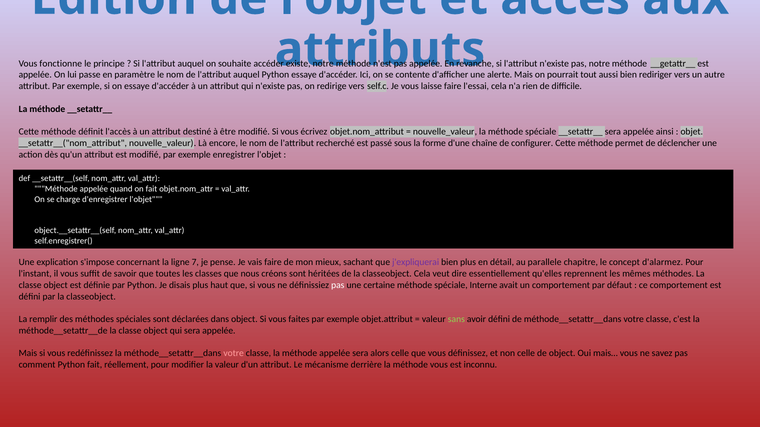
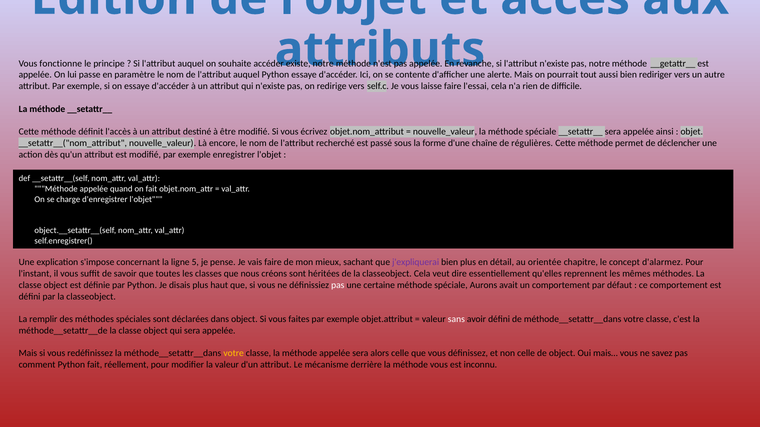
configurer: configurer -> régulières (532, 143)
7: 7 -> 5 (195, 263)
parallele: parallele -> orientée (545, 263)
Interne: Interne -> Aurons (484, 285)
sans colour: light green -> white (456, 320)
votre colour: pink -> yellow (234, 354)
